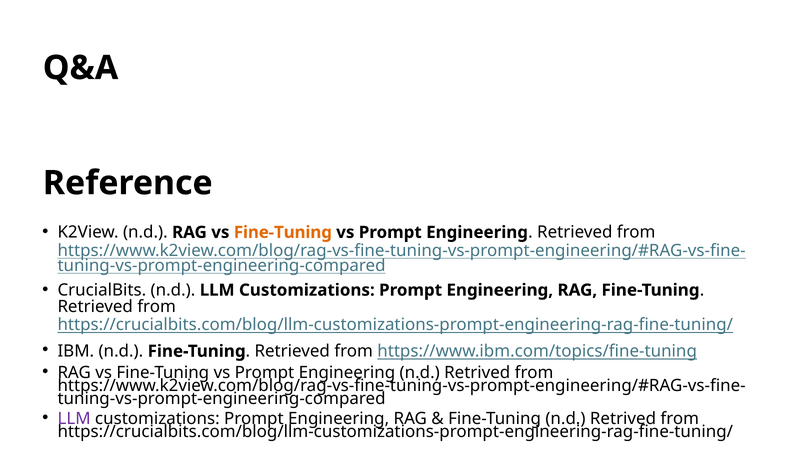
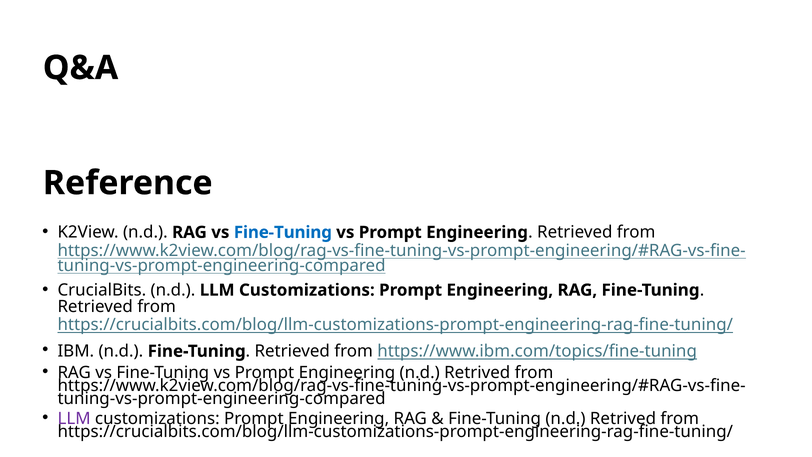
Fine-Tuning colour: orange -> blue (283, 232)
